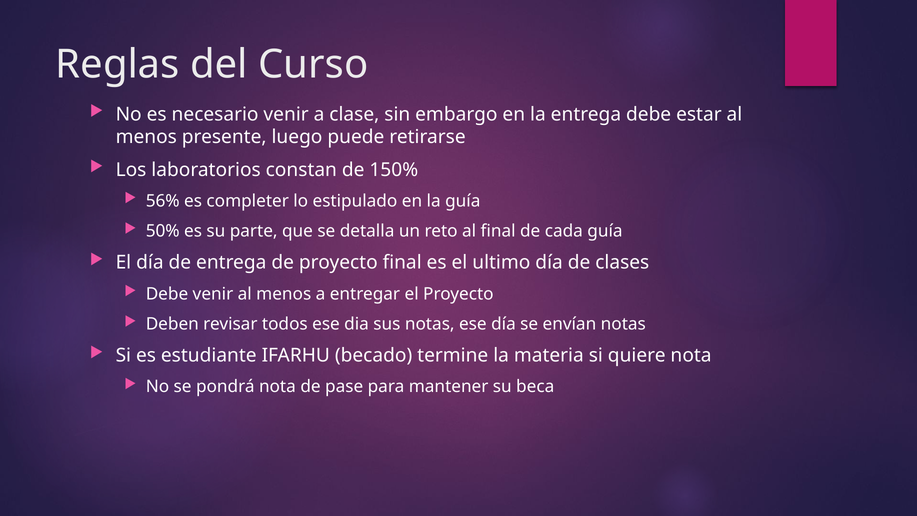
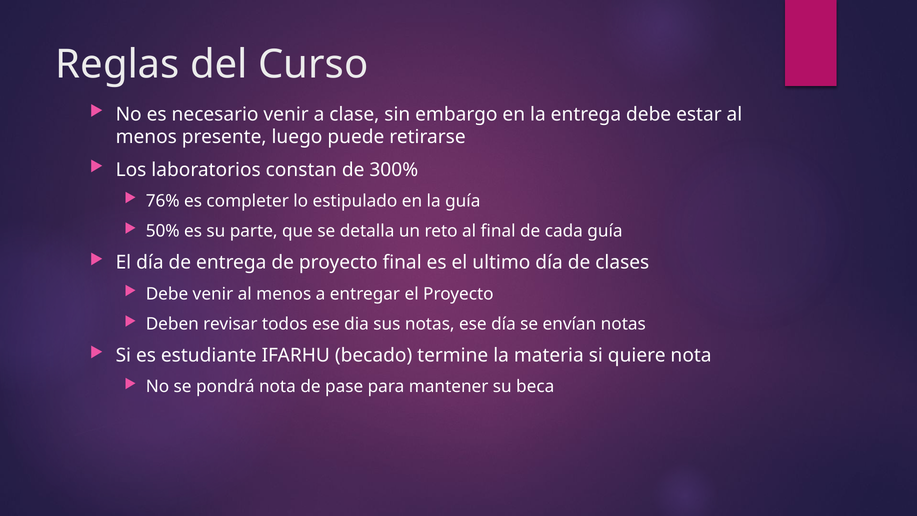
150%: 150% -> 300% (394, 170)
56%: 56% -> 76% (163, 201)
